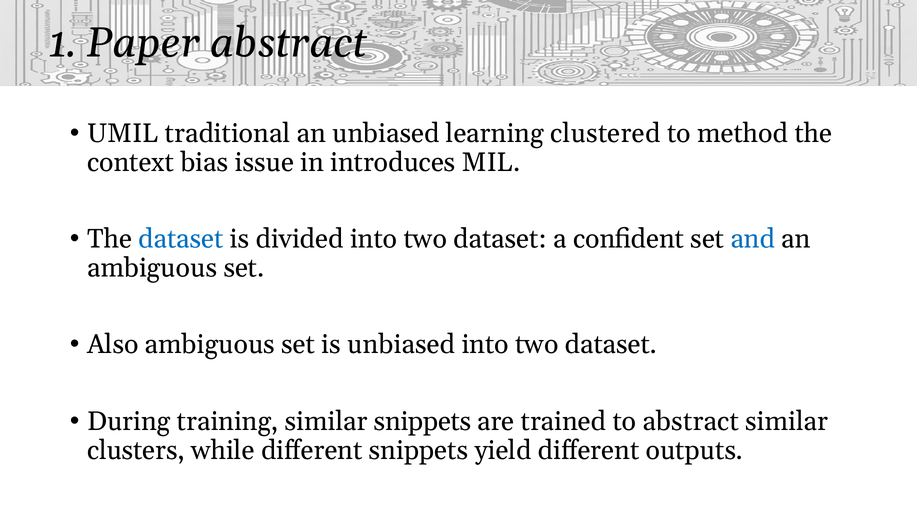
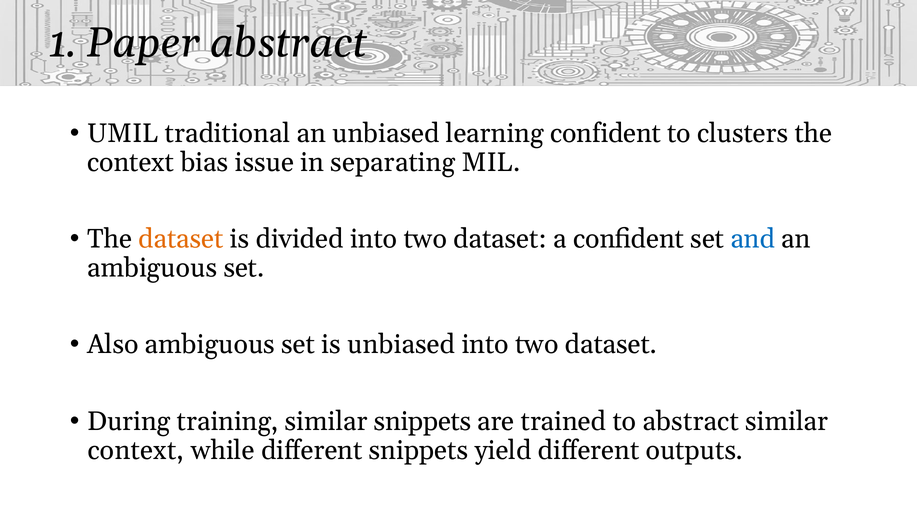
learning clustered: clustered -> confident (606, 133)
method: method -> clusters (743, 133)
introduces: introduces -> separating (393, 162)
dataset colour: blue -> orange (181, 239)
clusters: clusters -> context (136, 450)
